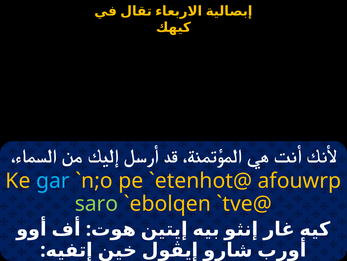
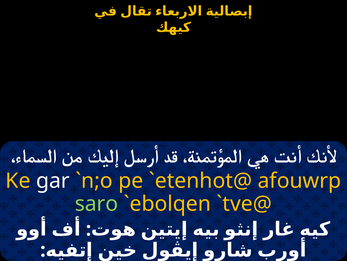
gar colour: light blue -> white (53, 180)
